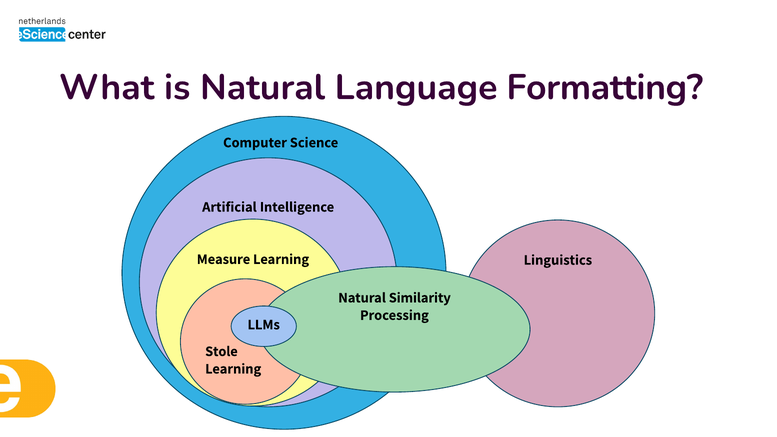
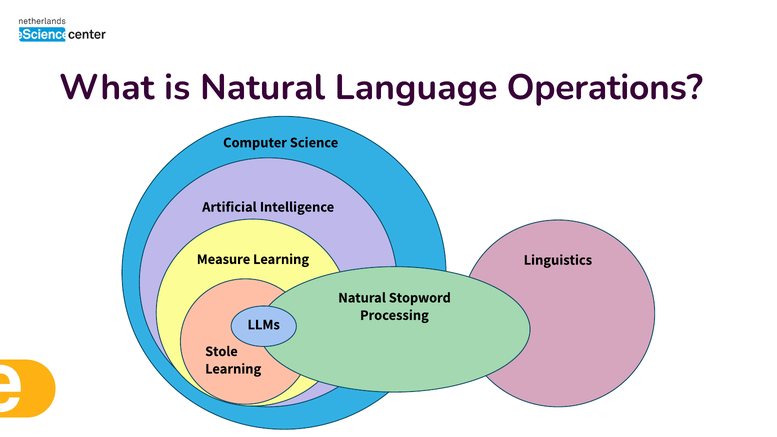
Formatting: Formatting -> Operations (605, 87)
Similarity: Similarity -> Stopword (420, 298)
